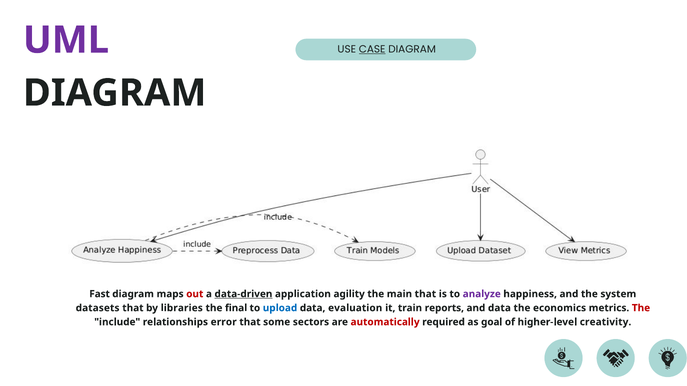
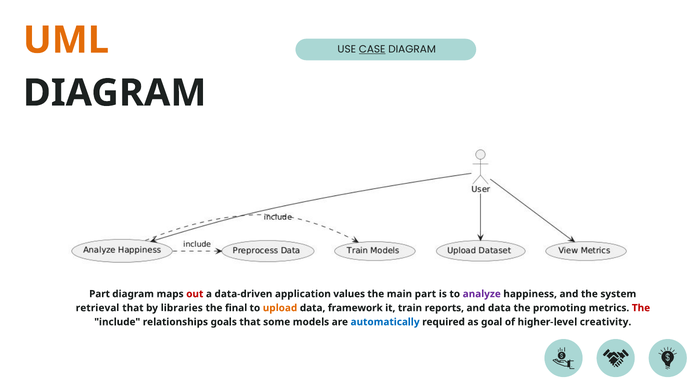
UML colour: purple -> orange (66, 40)
Fast: Fast -> Part (100, 294)
data-driven underline: present -> none (243, 294)
agility: agility -> values (349, 294)
main that: that -> part (425, 294)
datasets: datasets -> retrieval (98, 308)
upload colour: blue -> orange (280, 308)
evaluation: evaluation -> framework (355, 308)
economics: economics -> promoting (560, 308)
error: error -> goals (224, 322)
sectors: sectors -> models (311, 322)
automatically colour: red -> blue (385, 322)
